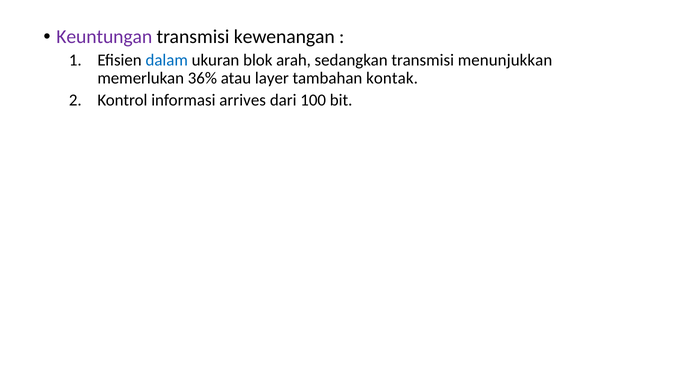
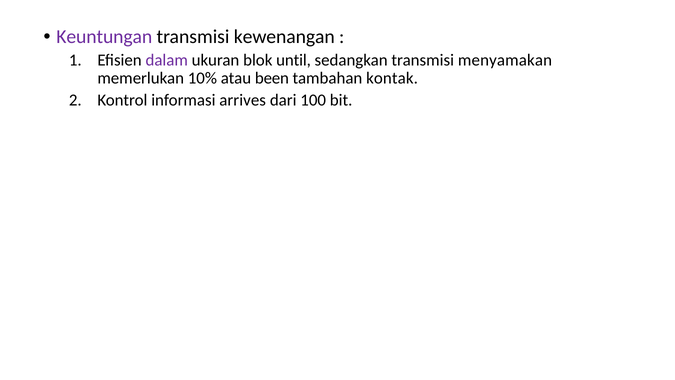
dalam colour: blue -> purple (167, 60)
arah: arah -> until (294, 60)
menunjukkan: menunjukkan -> menyamakan (505, 60)
36%: 36% -> 10% (202, 78)
layer: layer -> been (272, 78)
